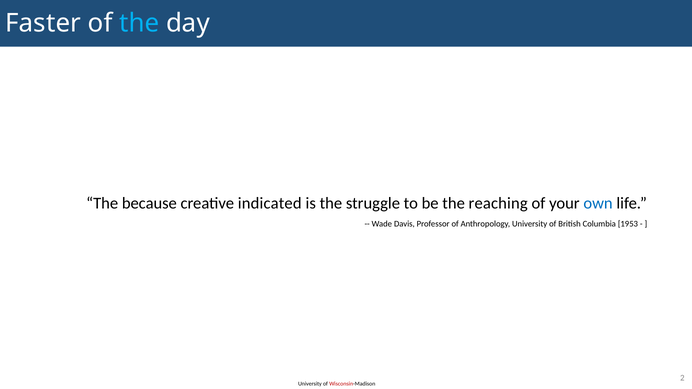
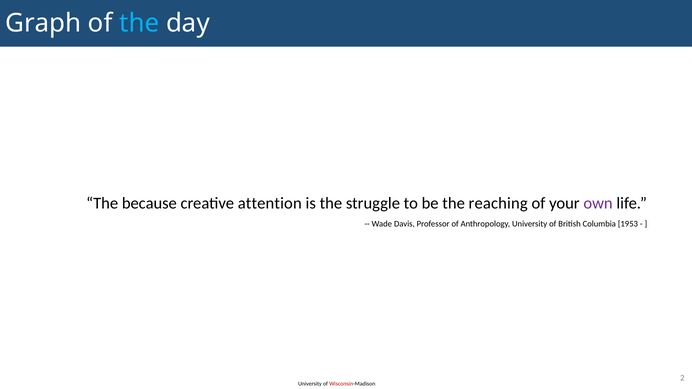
Faster: Faster -> Graph (43, 23)
indicated: indicated -> attention (270, 203)
own colour: blue -> purple (598, 203)
